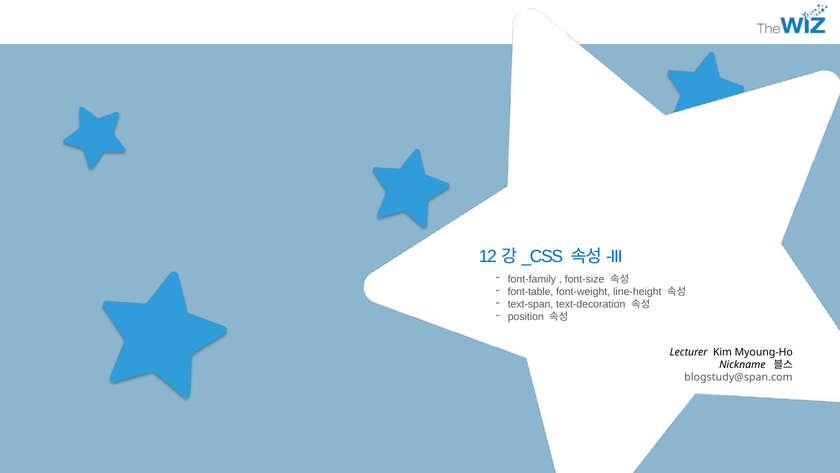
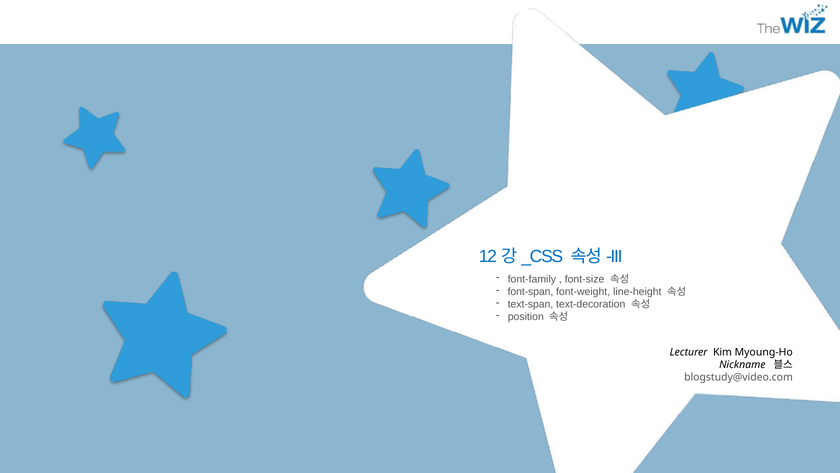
font-table: font-table -> font-span (530, 291)
blogstudy@span.com: blogstudy@span.com -> blogstudy@video.com (738, 377)
